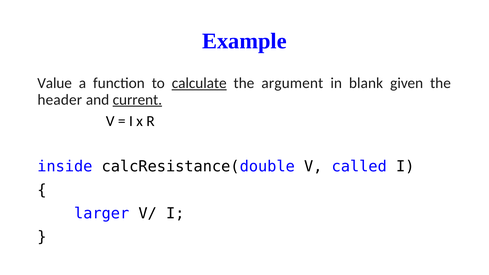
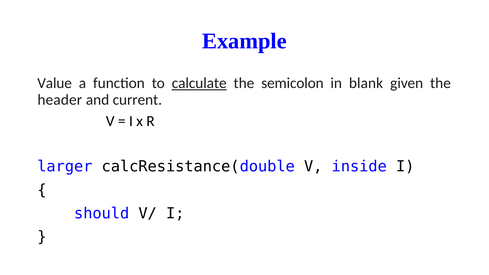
argument: argument -> semicolon (292, 83)
current underline: present -> none (137, 100)
inside: inside -> larger (65, 167)
called: called -> inside (359, 167)
larger: larger -> should (102, 213)
